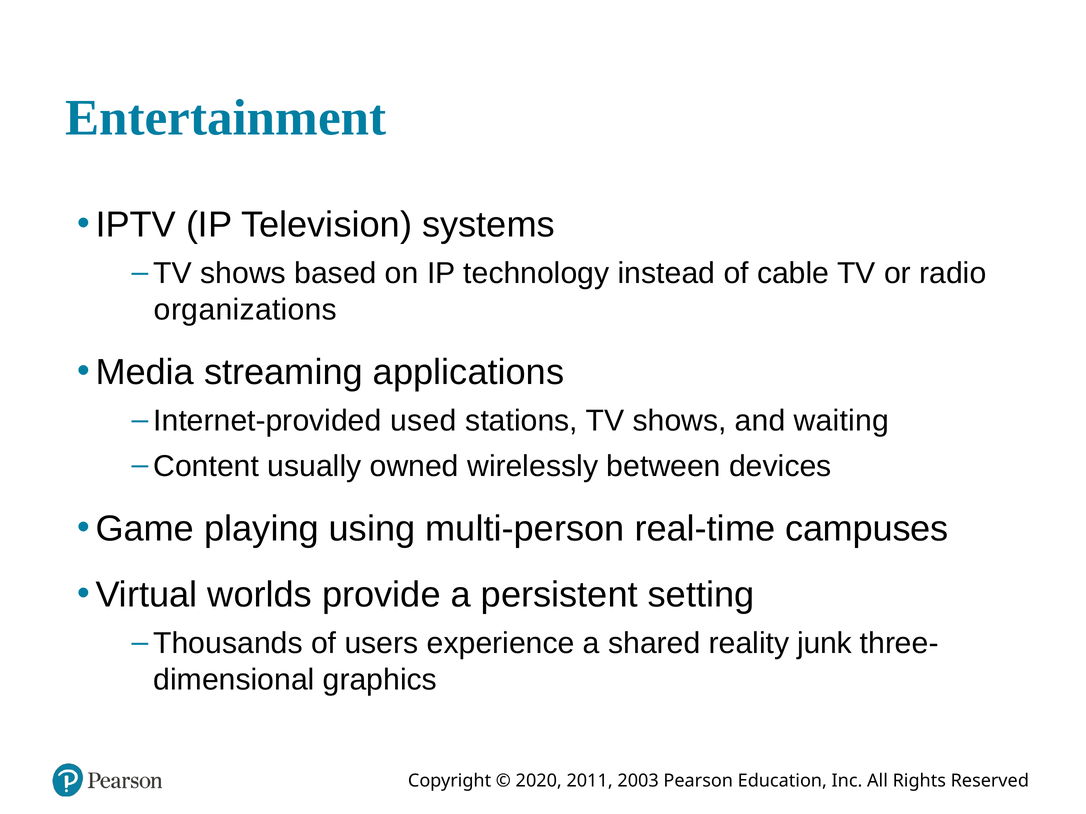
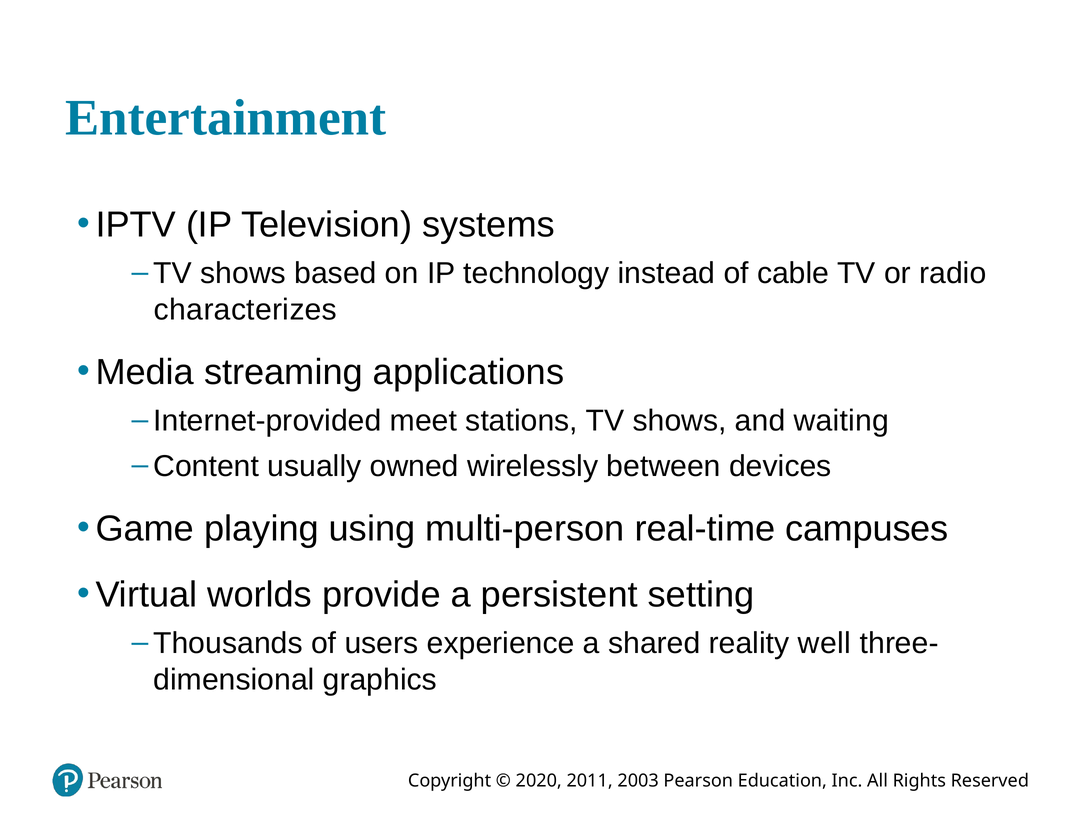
organizations: organizations -> characterizes (246, 310)
used: used -> meet (423, 421)
junk: junk -> well (824, 644)
